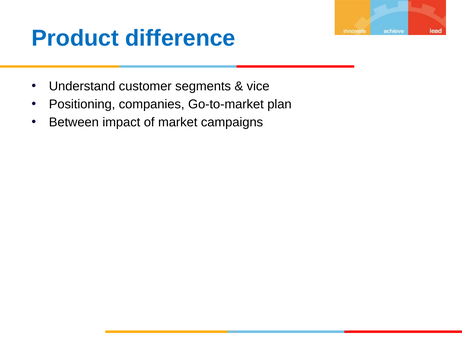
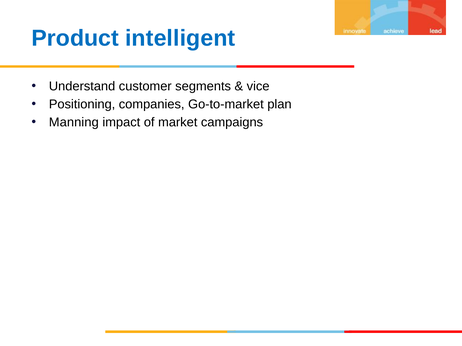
difference: difference -> intelligent (180, 38)
Between: Between -> Manning (74, 122)
